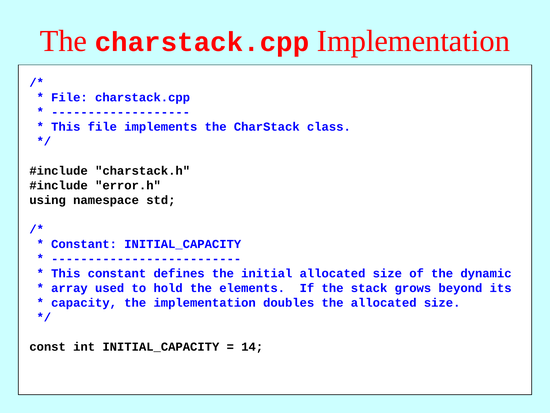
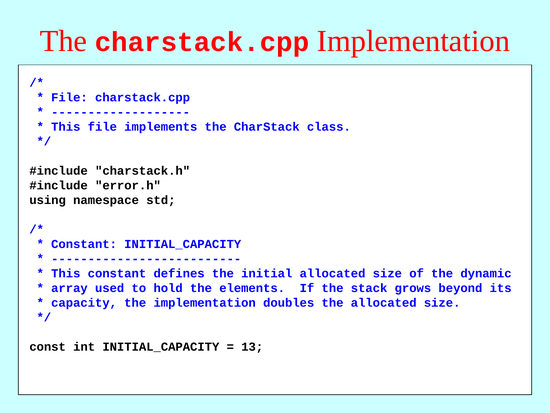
14: 14 -> 13 (252, 347)
